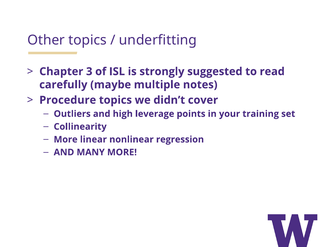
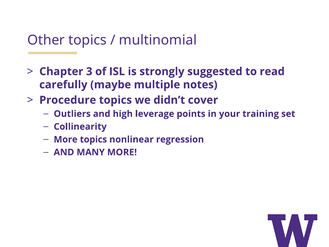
underfitting: underfitting -> multinomial (158, 40)
More linear: linear -> topics (93, 139)
